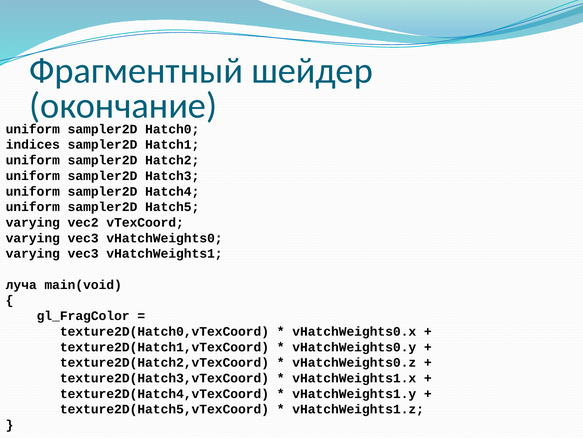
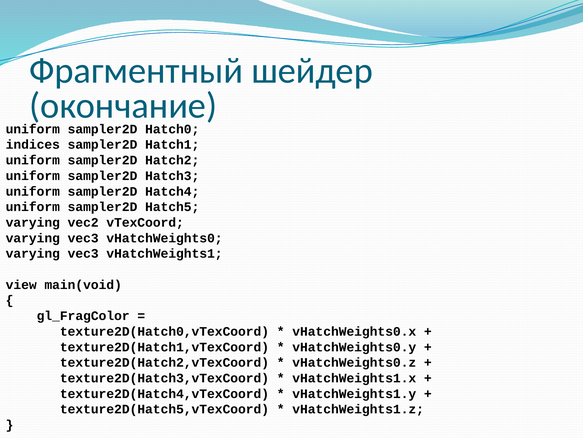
луча: луча -> view (21, 284)
